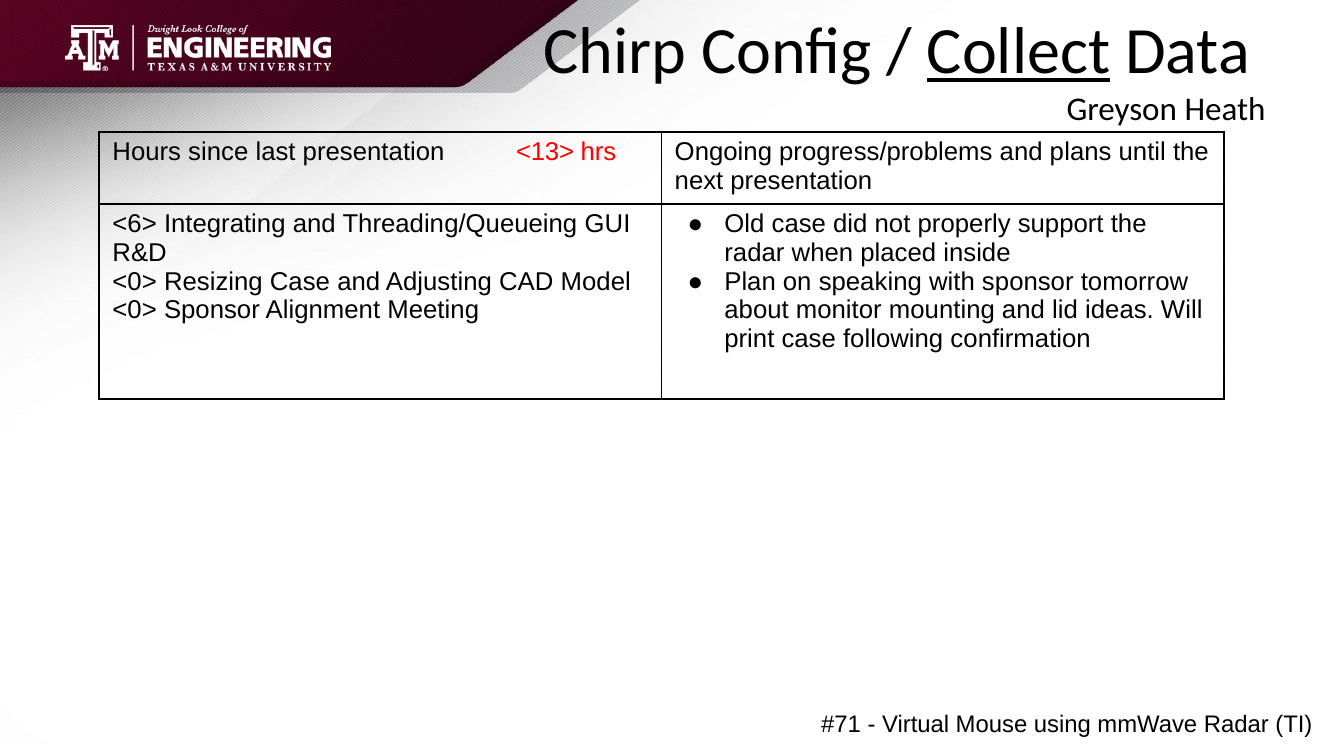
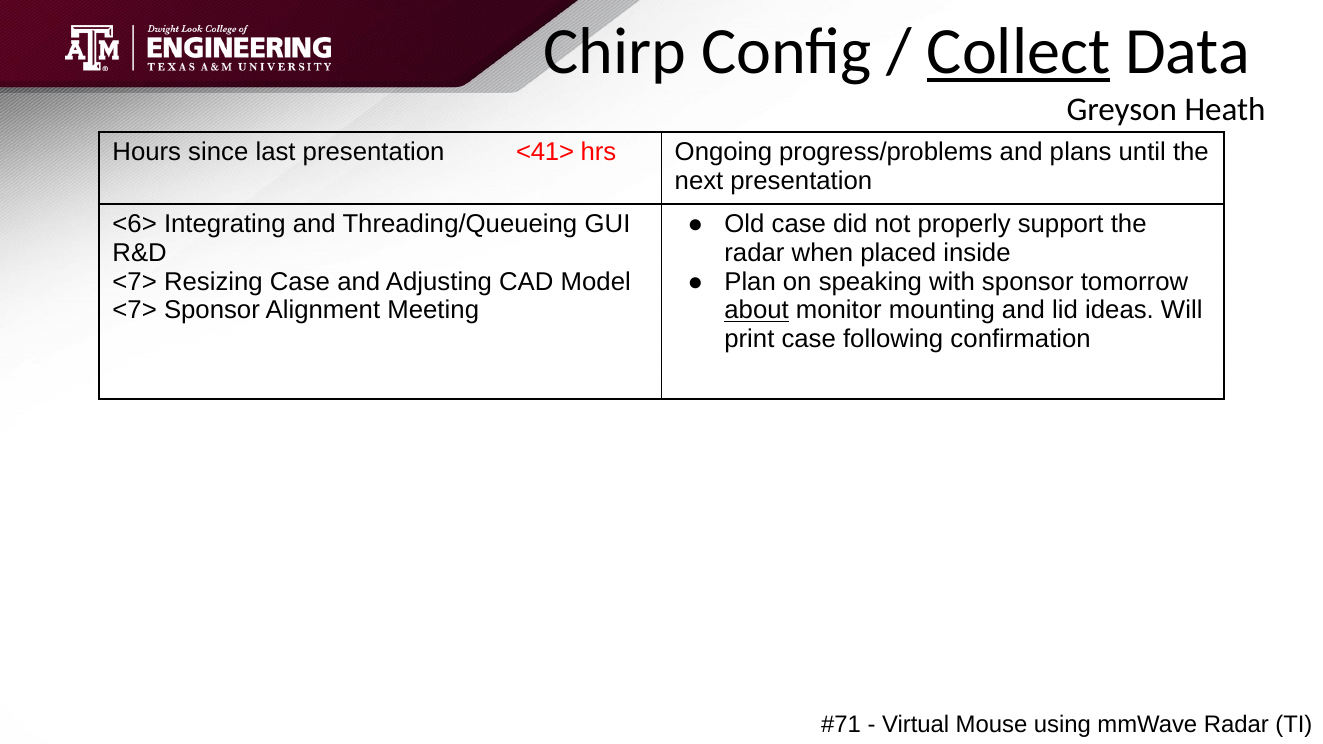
<13>: <13> -> <41> (545, 152)
<0>: <0> -> <7> (135, 282)
<0>: <0> -> <7> (135, 311)
about underline: none -> present (757, 311)
